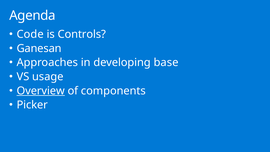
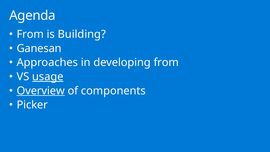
Code: Code -> From (30, 34)
Controls: Controls -> Building (82, 34)
developing base: base -> from (166, 62)
usage underline: none -> present (48, 77)
